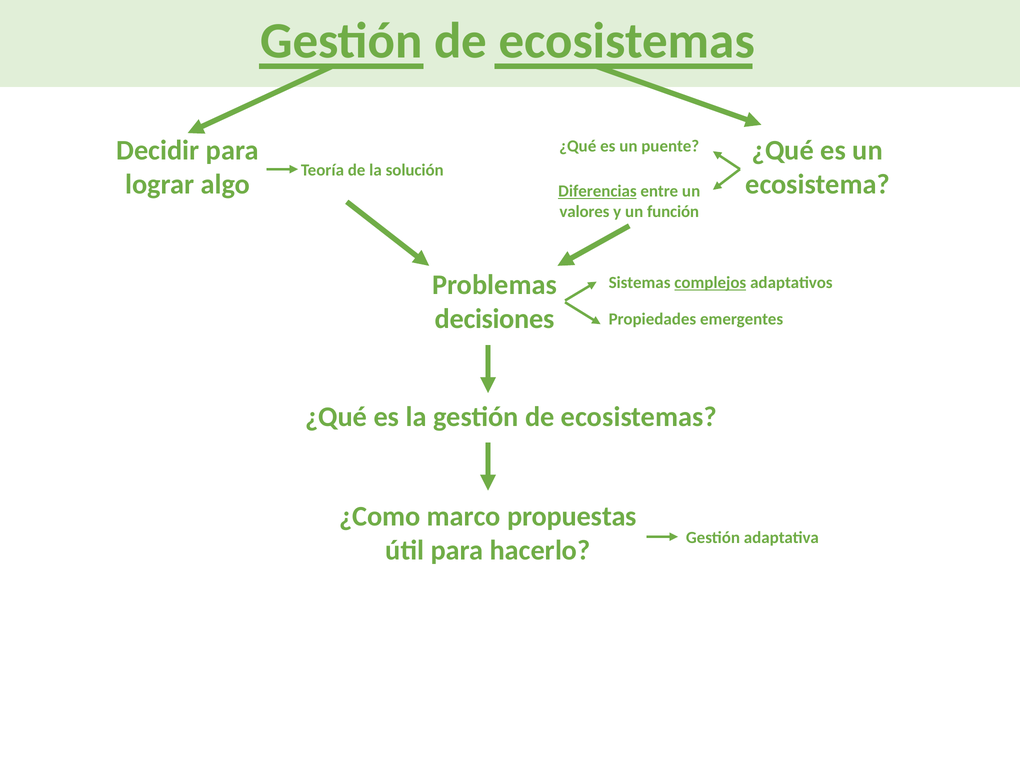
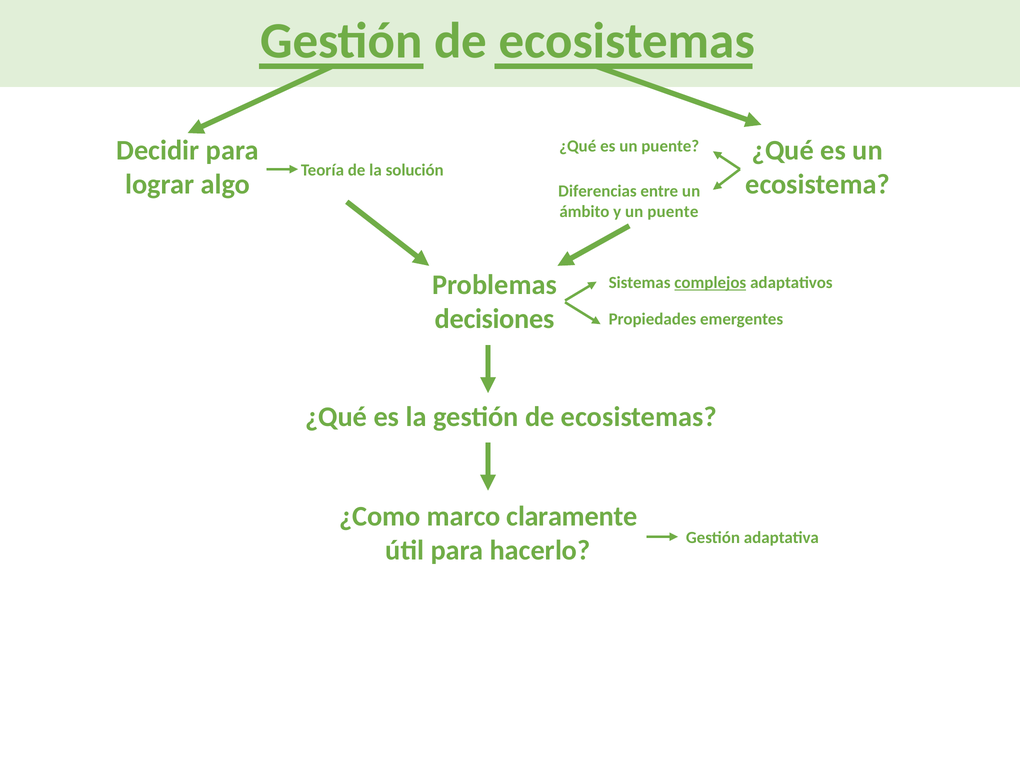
Diferencias underline: present -> none (597, 191)
valores: valores -> ámbito (584, 212)
y un función: función -> puente (673, 212)
propuestas: propuestas -> claramente (572, 516)
